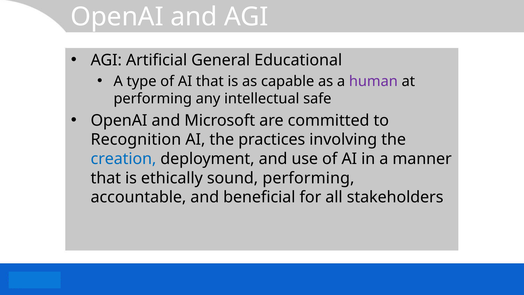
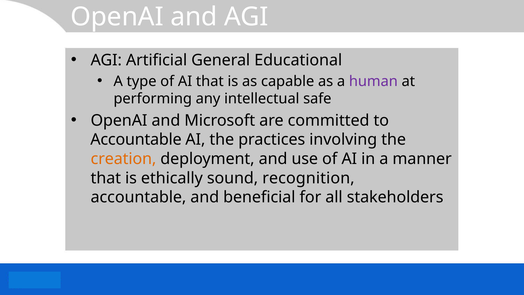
Recognition: Recognition -> Accountable (136, 139)
creation colour: blue -> orange (123, 159)
sound performing: performing -> recognition (308, 178)
